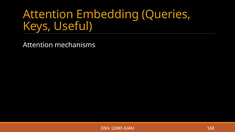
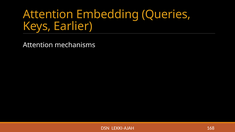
Useful: Useful -> Earlier (73, 26)
